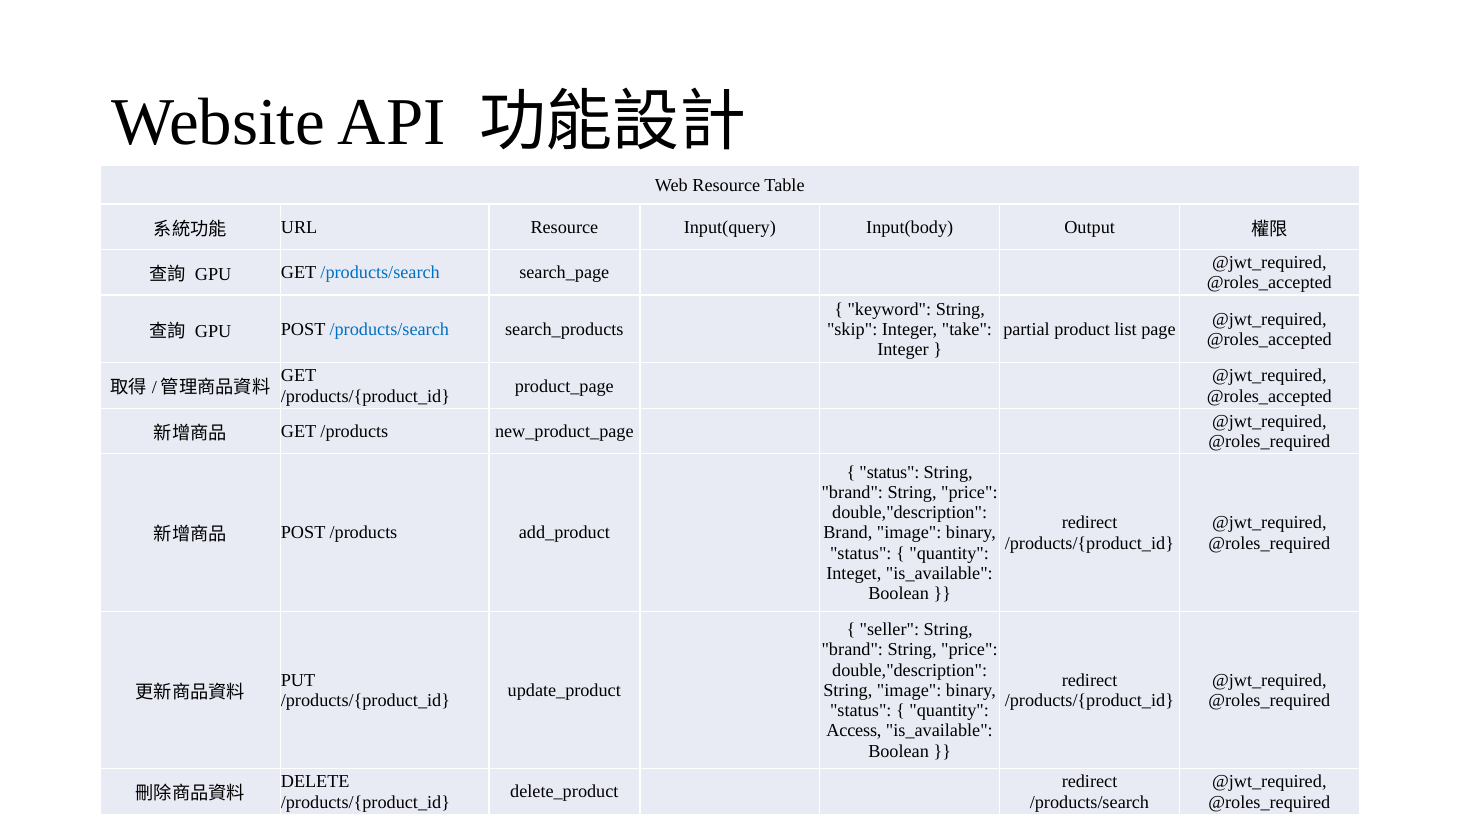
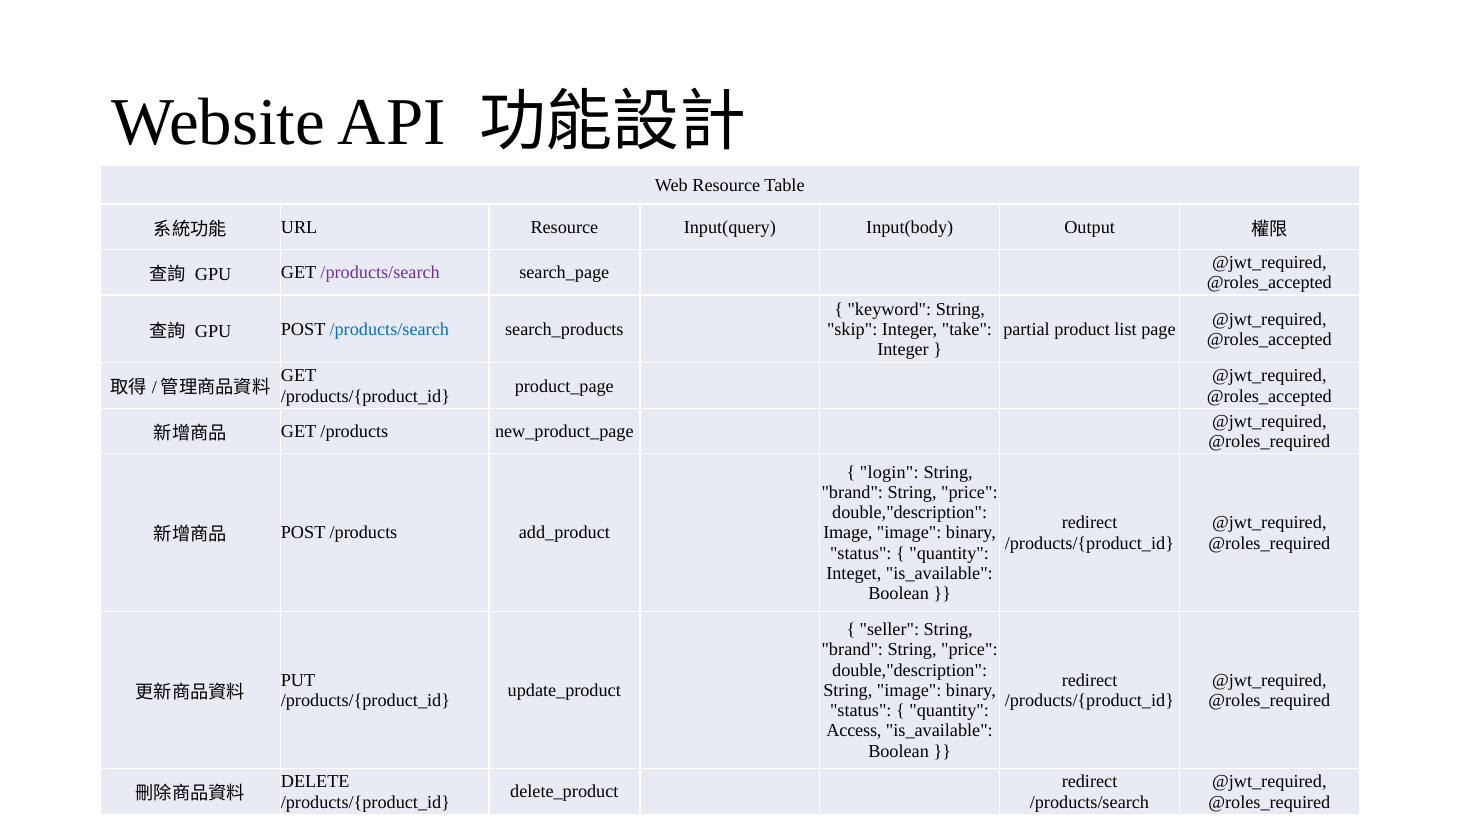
/products/search colour: blue -> purple (380, 273)
status: status -> login (889, 472)
Brand: Brand -> Image (848, 533)
